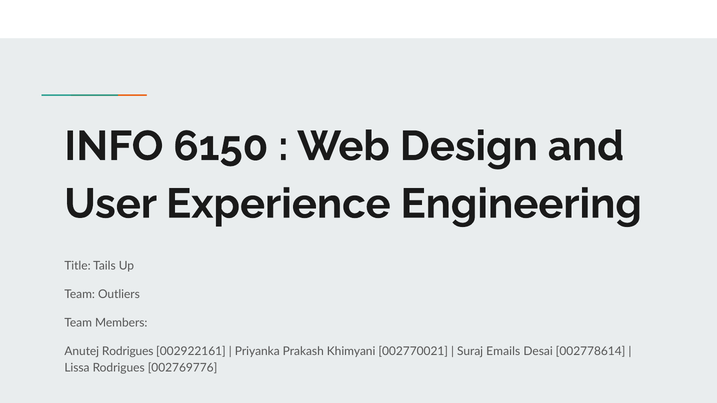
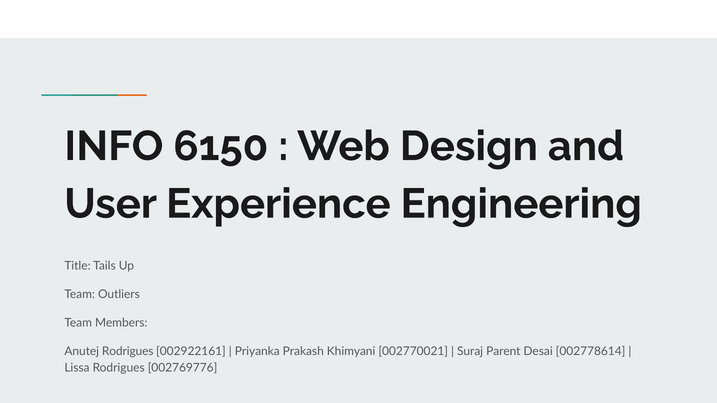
Emails: Emails -> Parent (503, 351)
